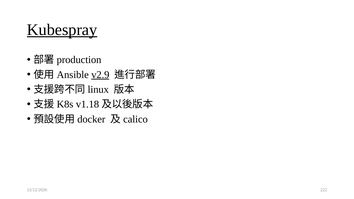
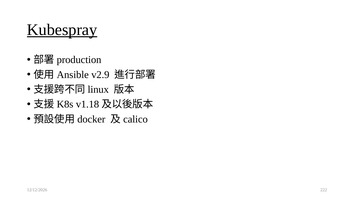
v2.9 underline: present -> none (100, 75)
